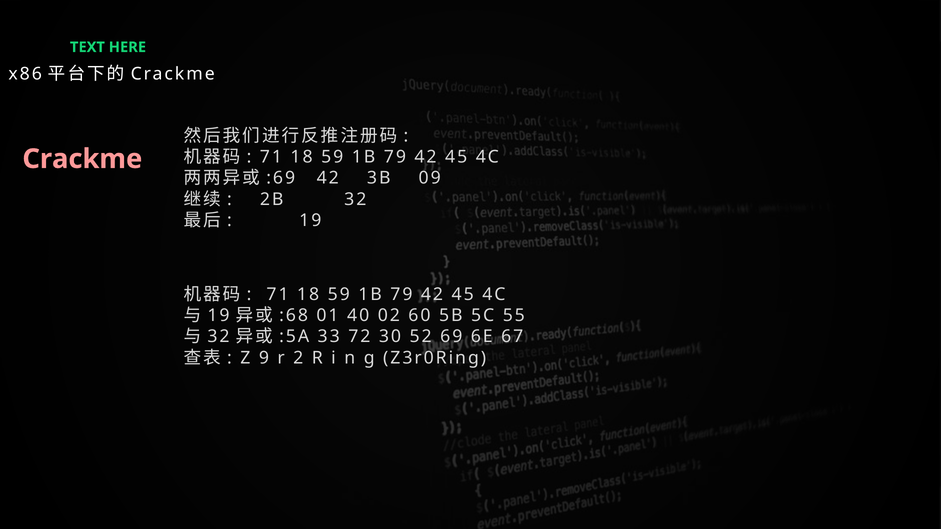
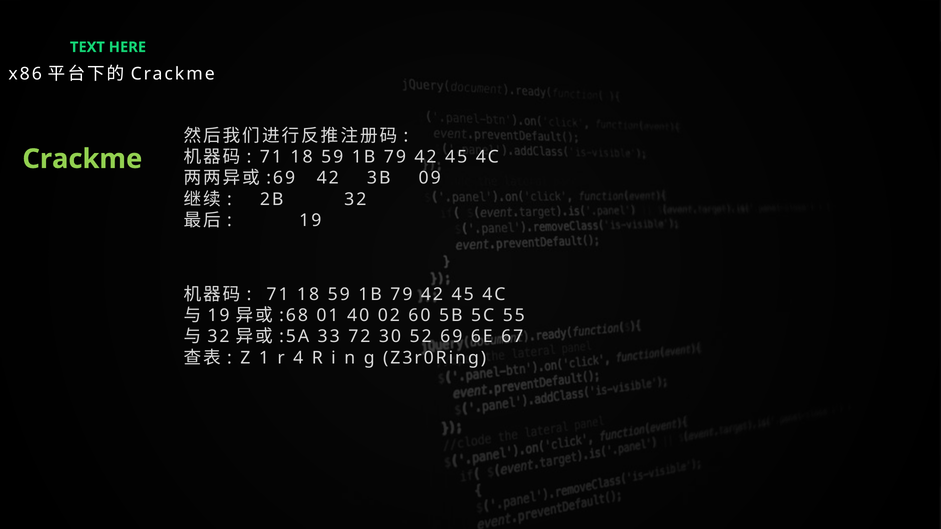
Crackme colour: pink -> light green (82, 159)
9: 9 -> 1 (264, 358)
2: 2 -> 4 (298, 358)
